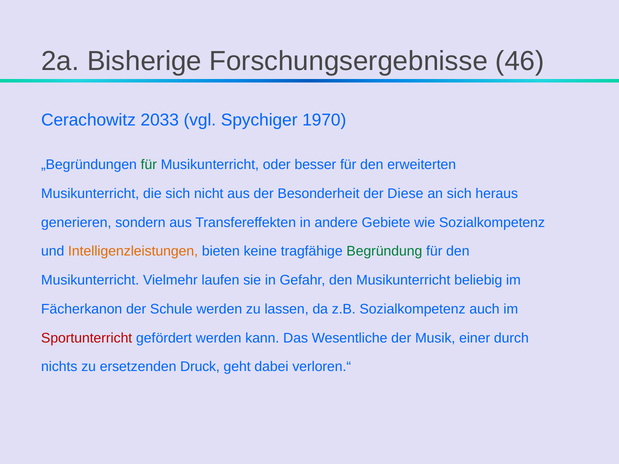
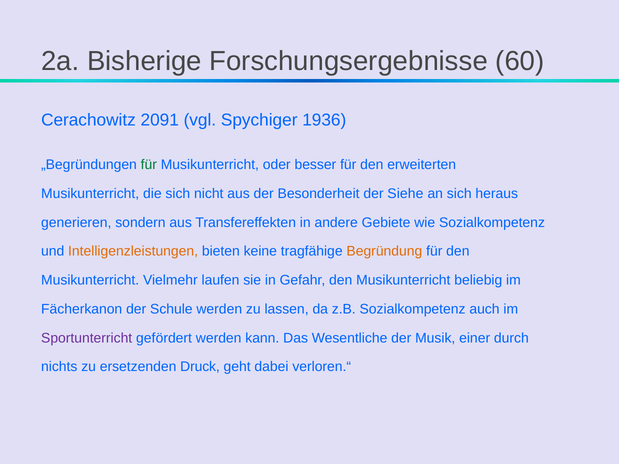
46: 46 -> 60 (520, 61)
2033: 2033 -> 2091 (160, 120)
1970: 1970 -> 1936 (324, 120)
Diese: Diese -> Siehe (405, 194)
Begründung colour: green -> orange (384, 251)
Sportunterricht colour: red -> purple (87, 338)
